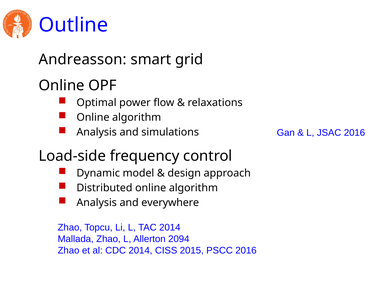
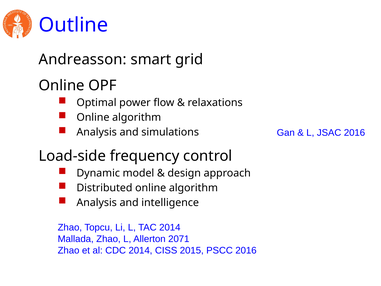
everywhere: everywhere -> intelligence (170, 203)
2094: 2094 -> 2071 (179, 239)
